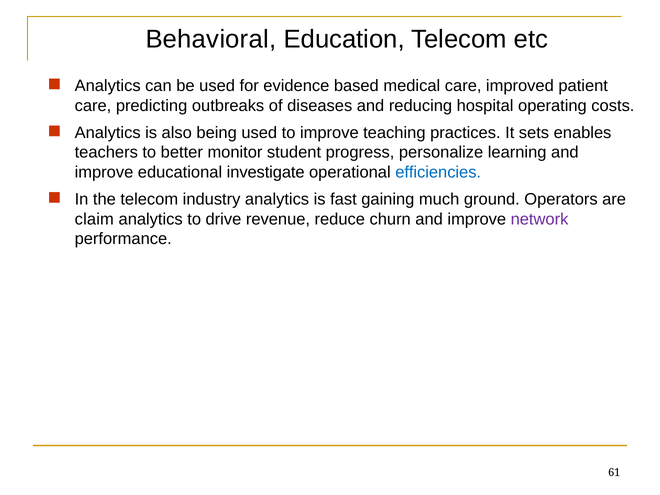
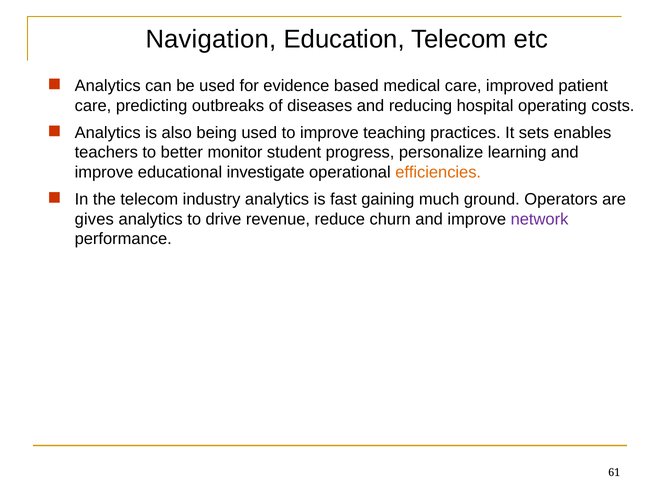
Behavioral: Behavioral -> Navigation (211, 39)
efficiencies colour: blue -> orange (438, 172)
claim: claim -> gives (94, 219)
